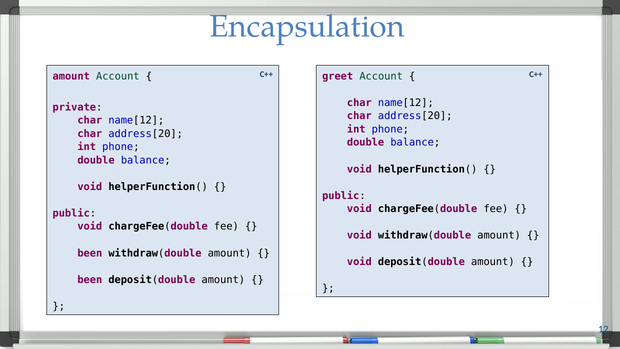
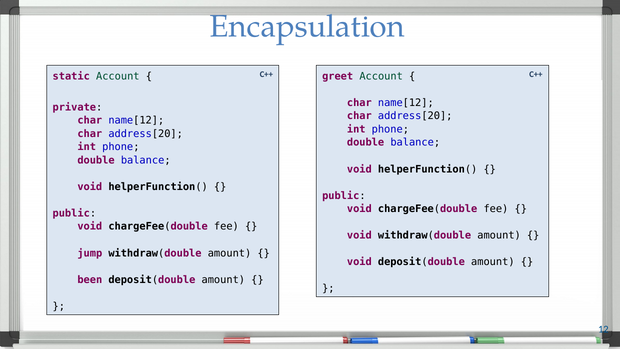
amount: amount -> static (71, 76)
been: been -> jump (90, 253)
